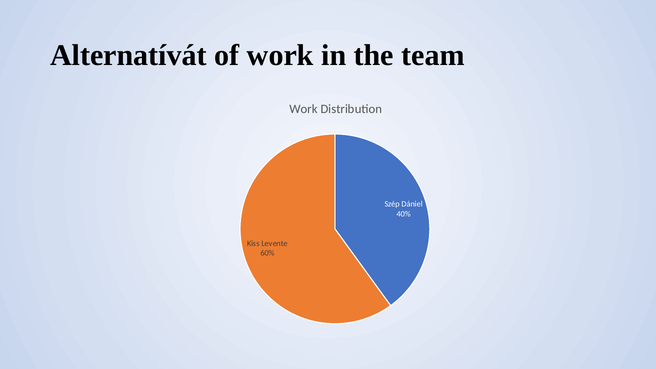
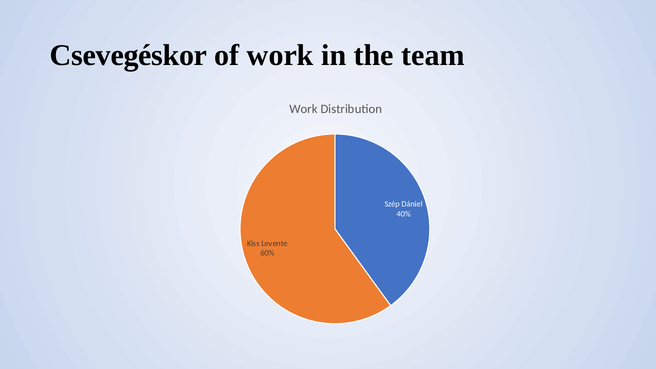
Alternatívát: Alternatívát -> Csevegéskor (129, 55)
